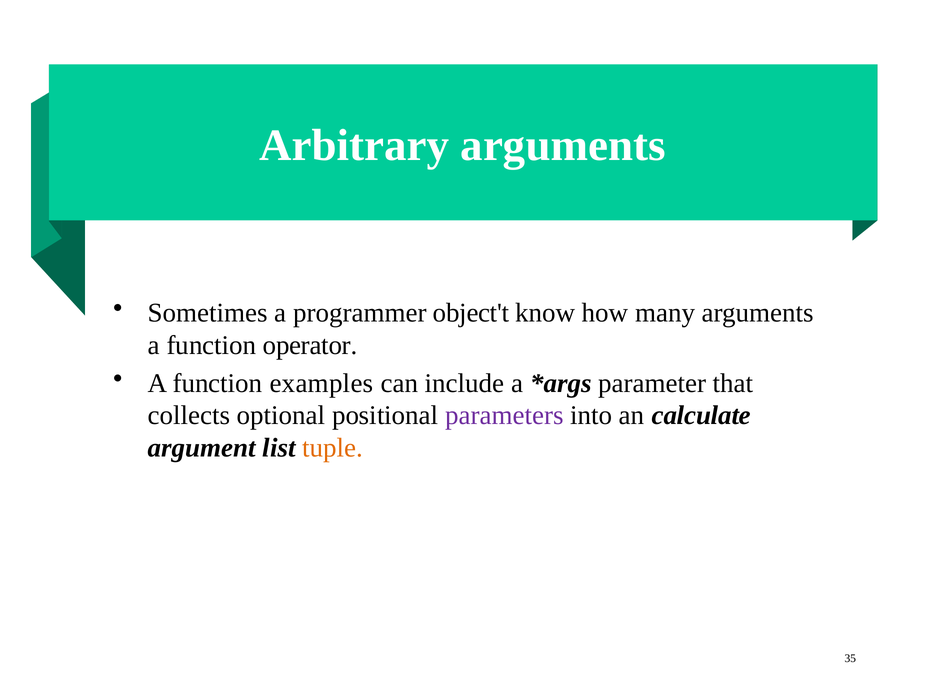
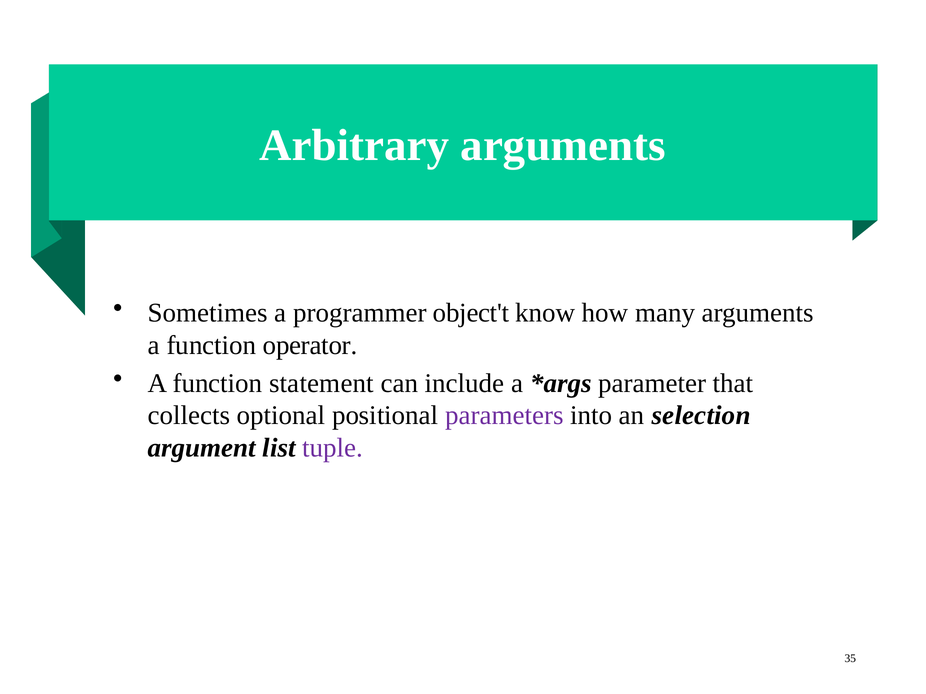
examples: examples -> statement (322, 383)
calculate: calculate -> selection (701, 416)
tuple colour: orange -> purple (333, 448)
